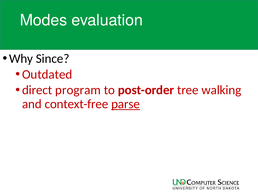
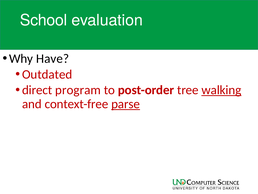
Modes: Modes -> School (44, 20)
Since: Since -> Have (53, 58)
walking underline: none -> present (221, 90)
